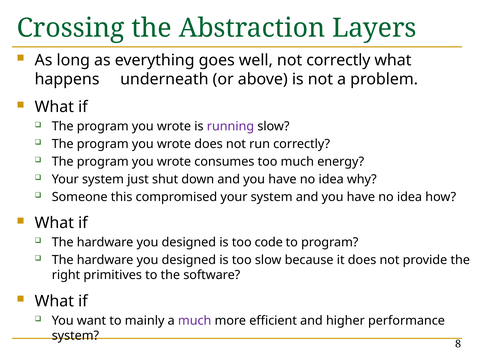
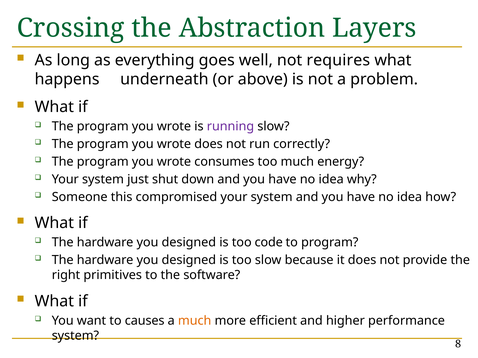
not correctly: correctly -> requires (338, 60)
mainly: mainly -> causes (145, 321)
much colour: purple -> orange (195, 321)
